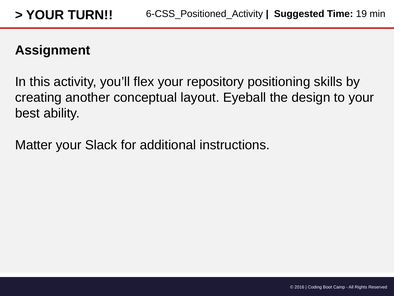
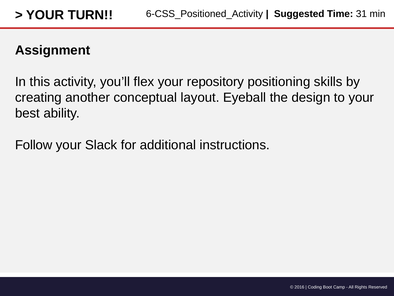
19: 19 -> 31 (361, 14)
Matter: Matter -> Follow (34, 145)
